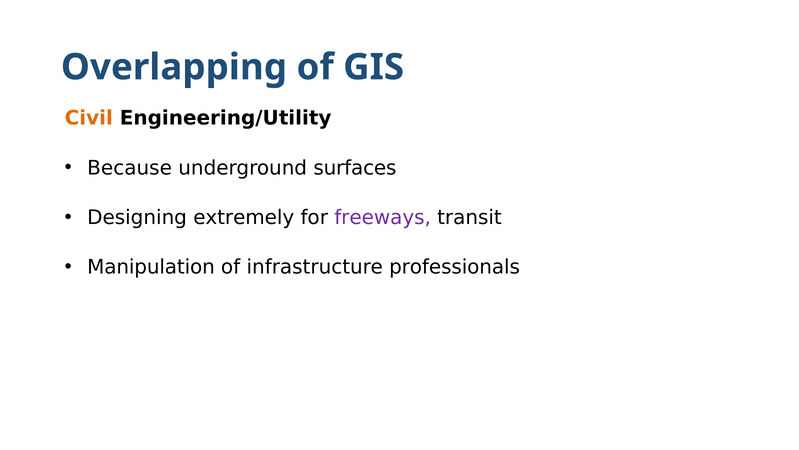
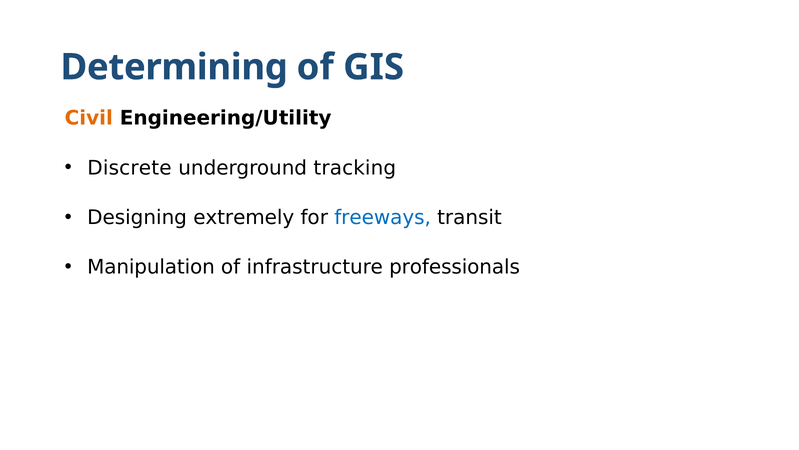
Overlapping: Overlapping -> Determining (174, 67)
Because: Because -> Discrete (129, 168)
surfaces: surfaces -> tracking (355, 168)
freeways colour: purple -> blue (383, 217)
